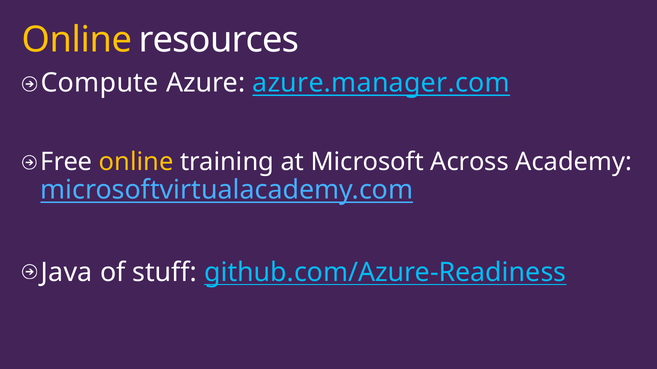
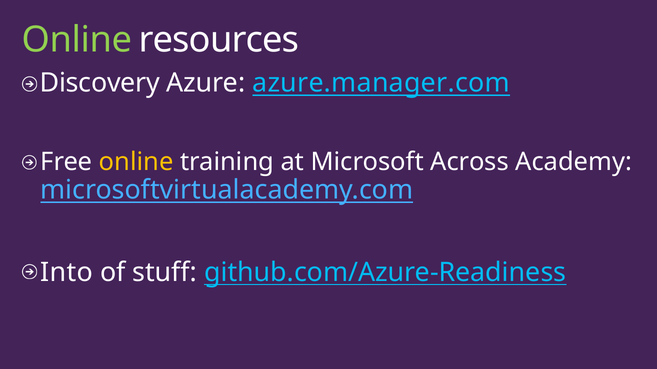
Online colour: yellow -> light green (77, 40)
Compute: Compute -> Discovery (100, 83)
Java: Java -> Into (67, 273)
